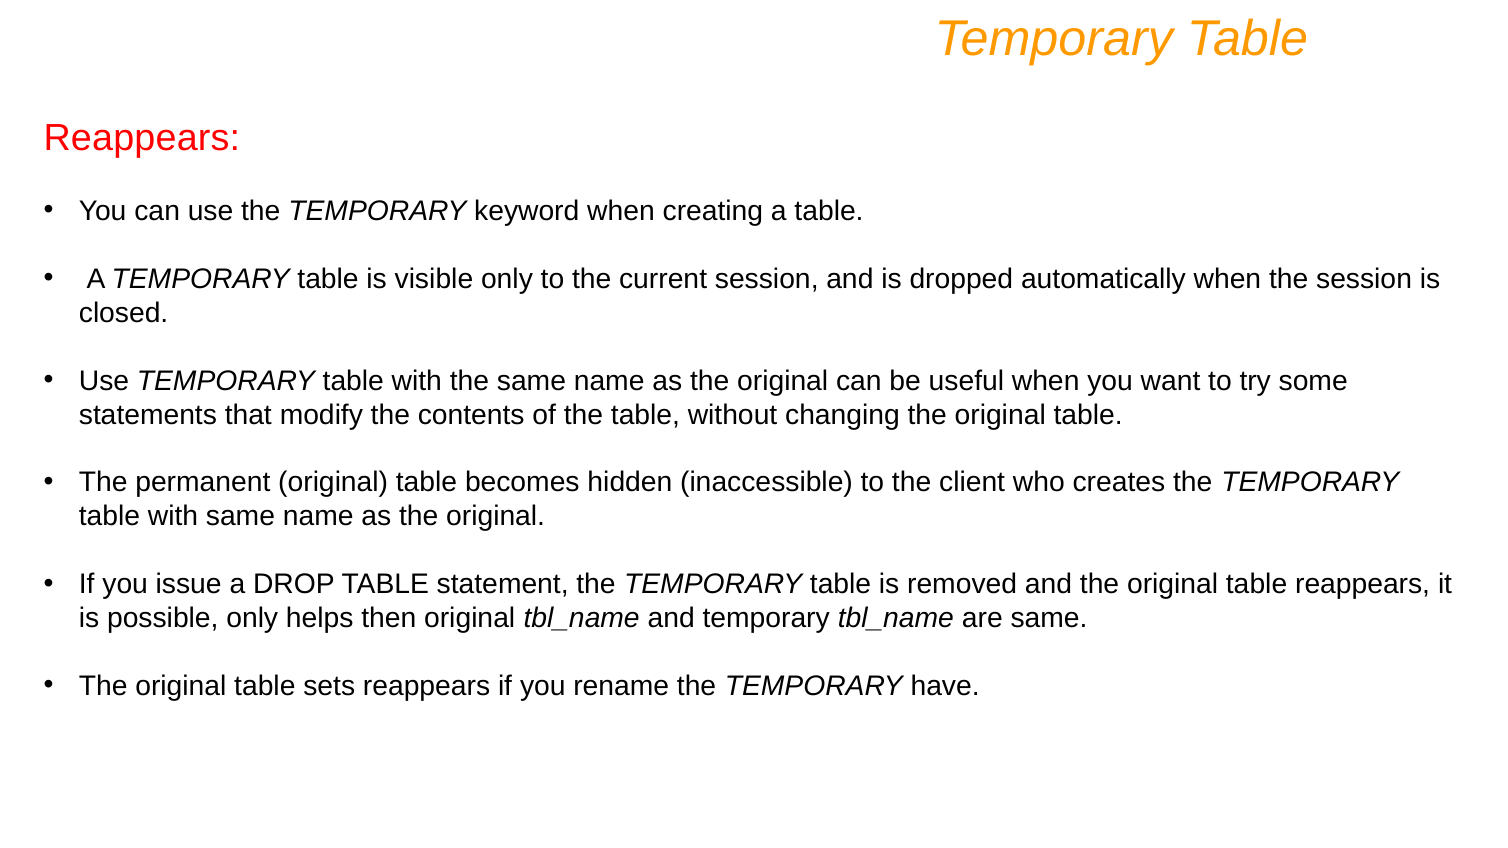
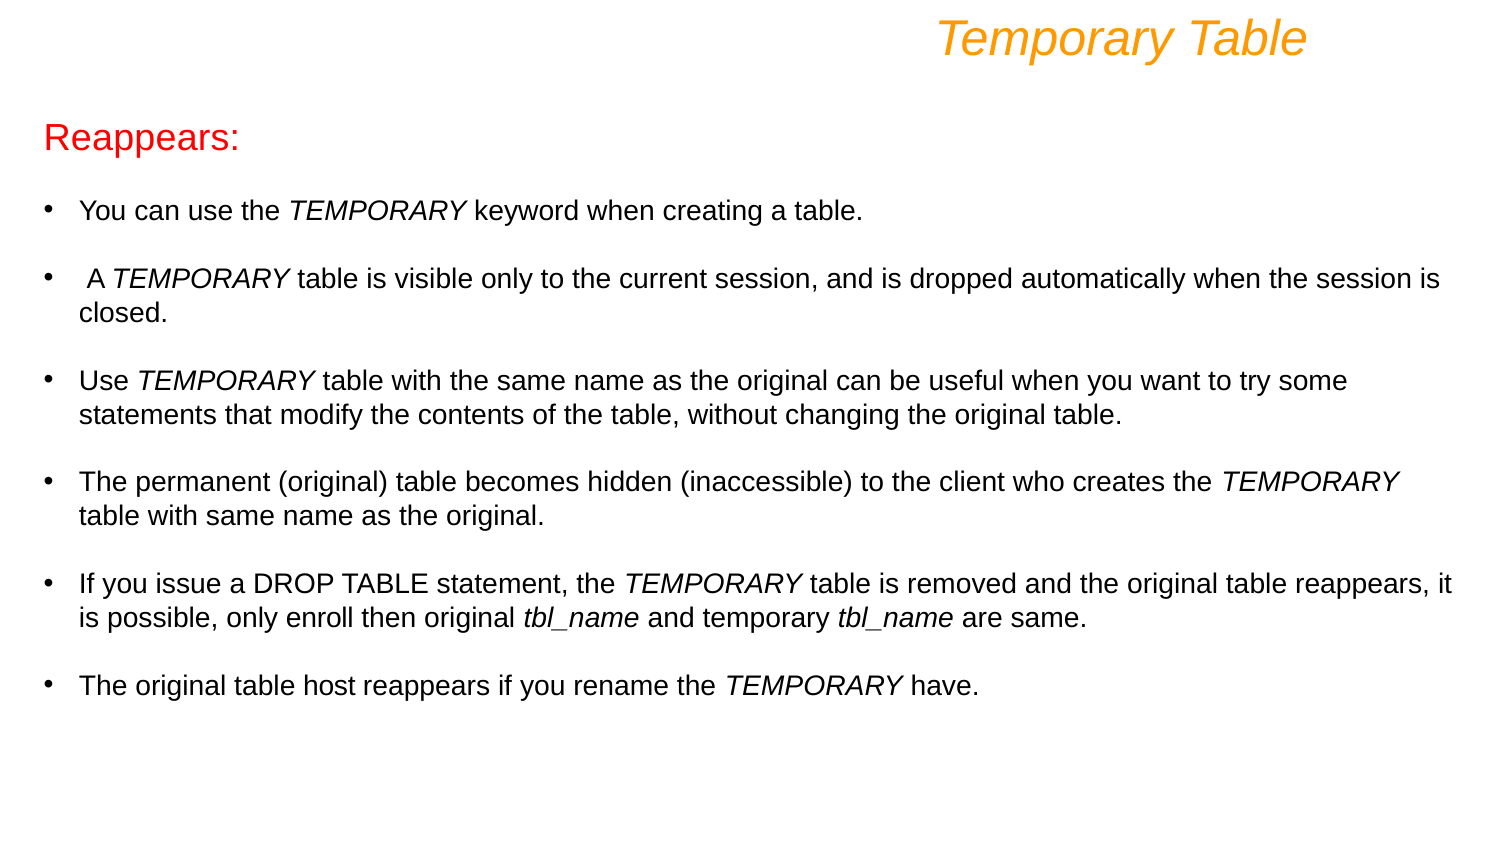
helps: helps -> enroll (320, 618)
sets: sets -> host (329, 686)
